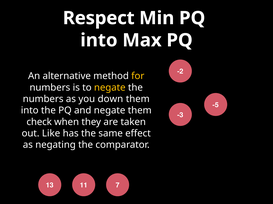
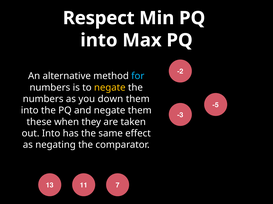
for colour: yellow -> light blue (138, 76)
check: check -> these (39, 122)
out Like: Like -> Into (51, 134)
